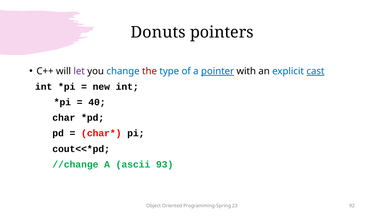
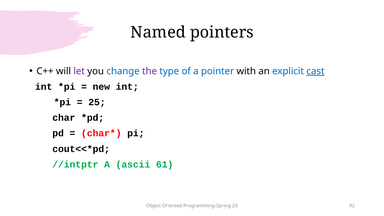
Donuts: Donuts -> Named (158, 32)
the colour: red -> purple (150, 71)
pointer underline: present -> none (218, 71)
40: 40 -> 25 (97, 102)
//change: //change -> //intptr (75, 164)
93: 93 -> 61 (165, 164)
